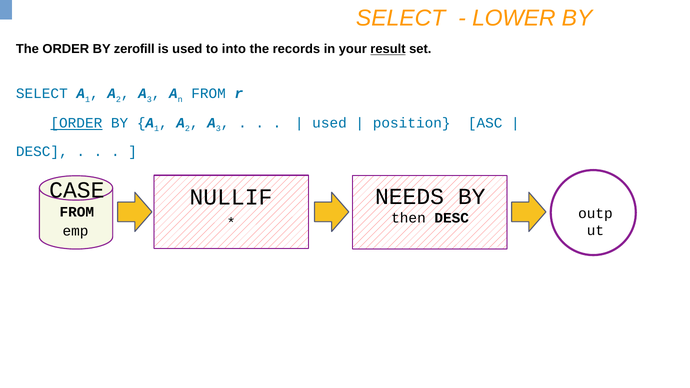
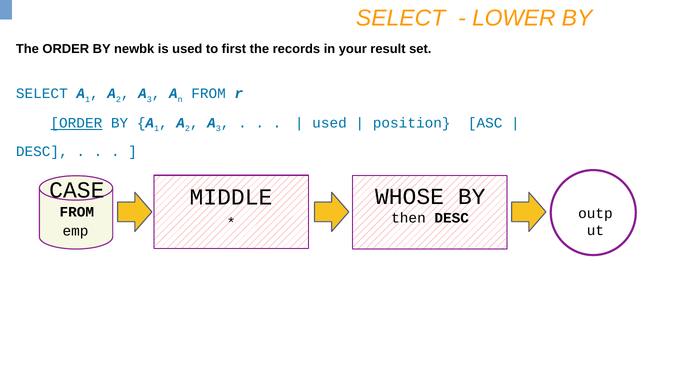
zerofill: zerofill -> newbk (134, 49)
into: into -> first (234, 49)
result underline: present -> none (388, 49)
NEEDS: NEEDS -> WHOSE (410, 197)
NULLIF: NULLIF -> MIDDLE (231, 197)
